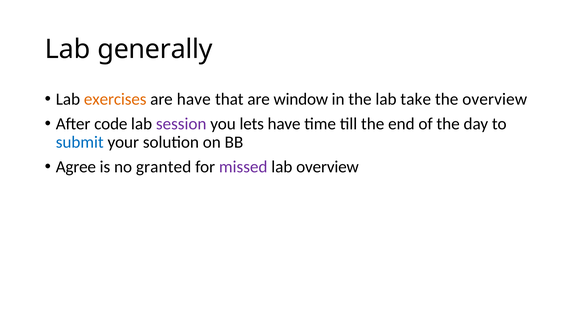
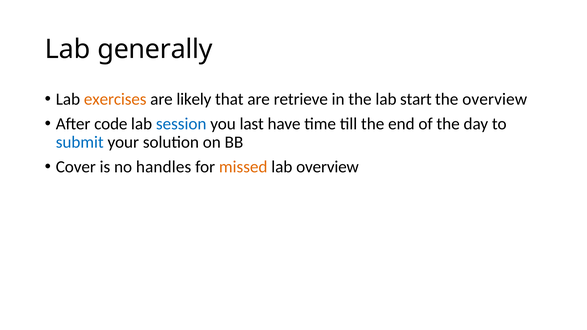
are have: have -> likely (194, 99)
window: window -> retrieve (301, 99)
take: take -> start (416, 99)
session colour: purple -> blue (181, 124)
lets: lets -> last (252, 124)
Agree: Agree -> Cover (76, 167)
granted: granted -> handles (164, 167)
missed colour: purple -> orange (243, 167)
